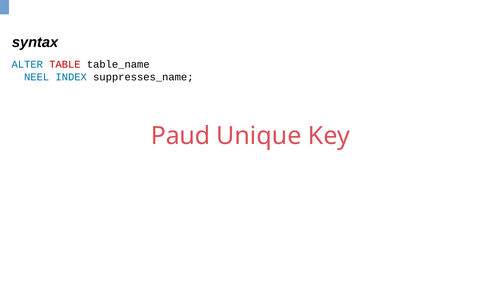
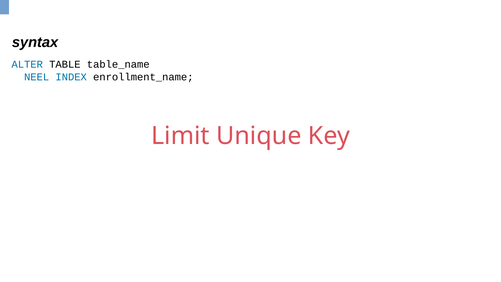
TABLE colour: red -> black (65, 64)
suppresses_name: suppresses_name -> enrollment_name (143, 77)
Paud: Paud -> Limit (180, 136)
